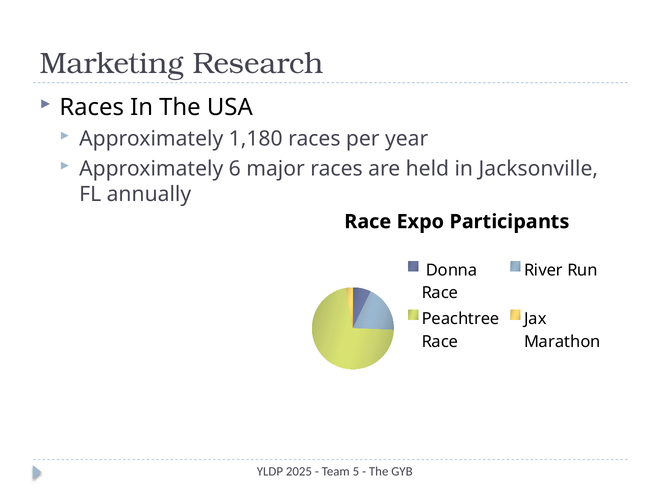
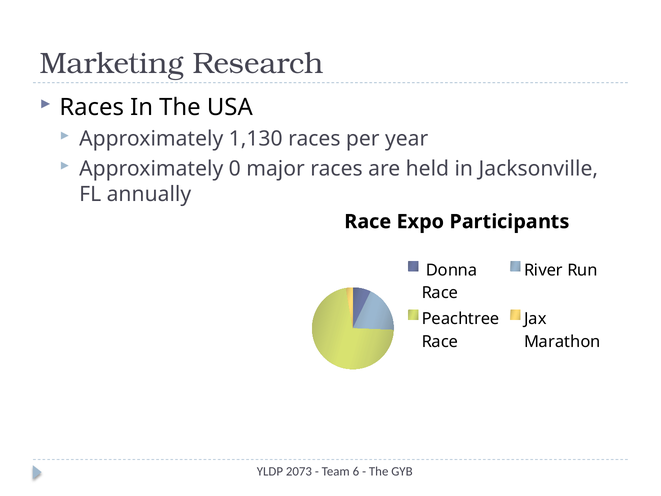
1,180: 1,180 -> 1,130 (256, 139)
6: 6 -> 0 (235, 169)
2025: 2025 -> 2073 (299, 471)
5: 5 -> 6 (356, 471)
